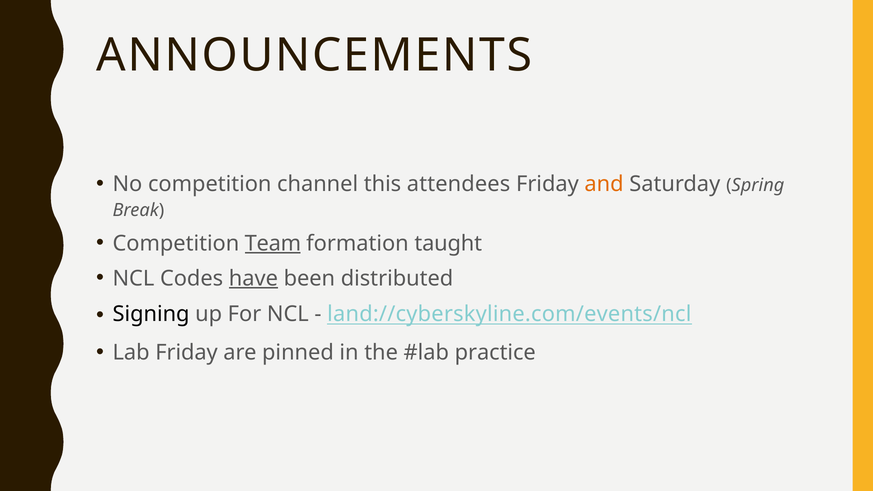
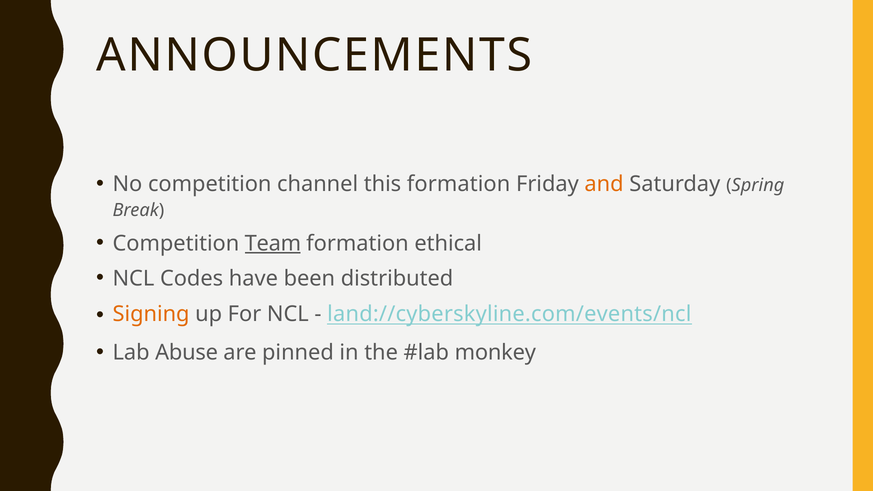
this attendees: attendees -> formation (459, 184)
taught: taught -> ethical (448, 243)
have underline: present -> none (253, 279)
Signing colour: black -> orange (151, 314)
Lab Friday: Friday -> Abuse (187, 353)
practice: practice -> monkey (495, 353)
